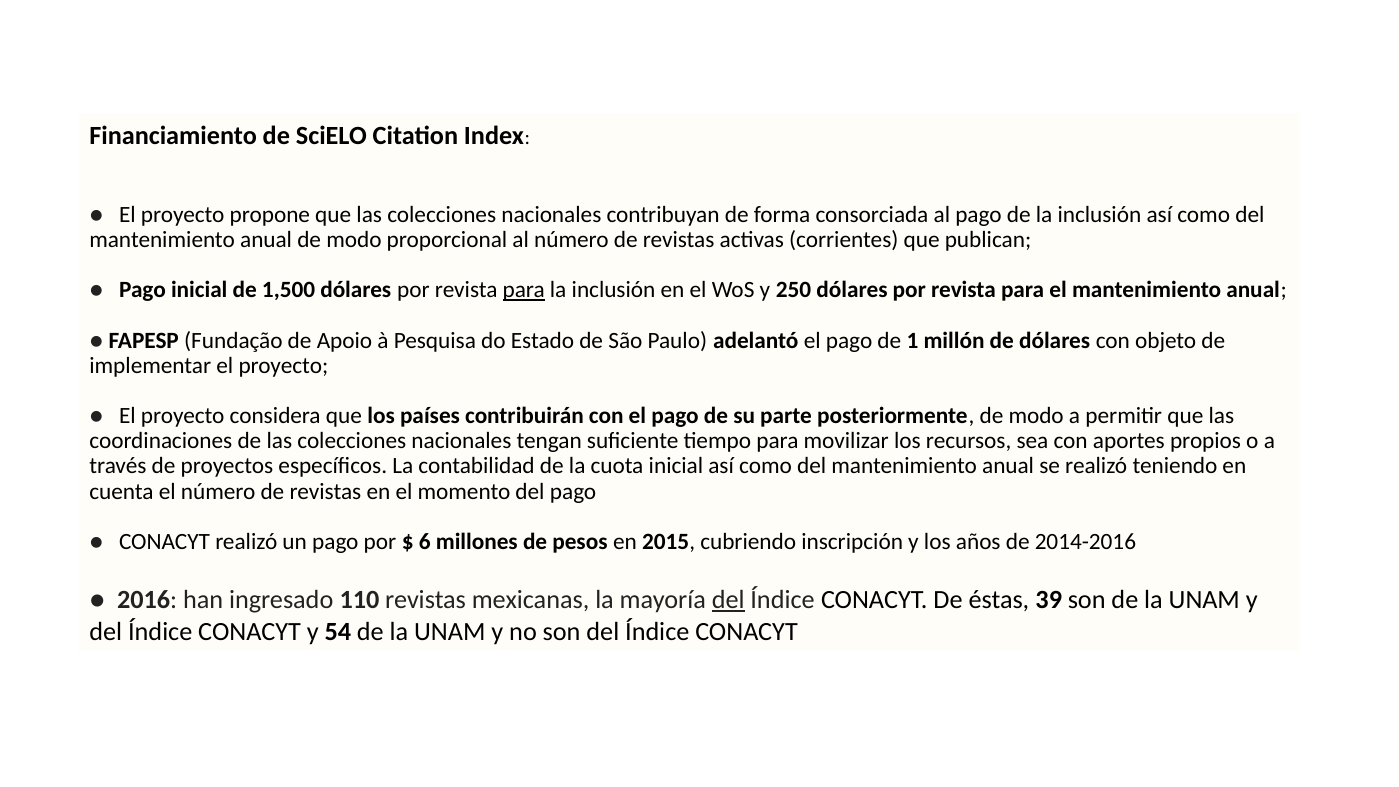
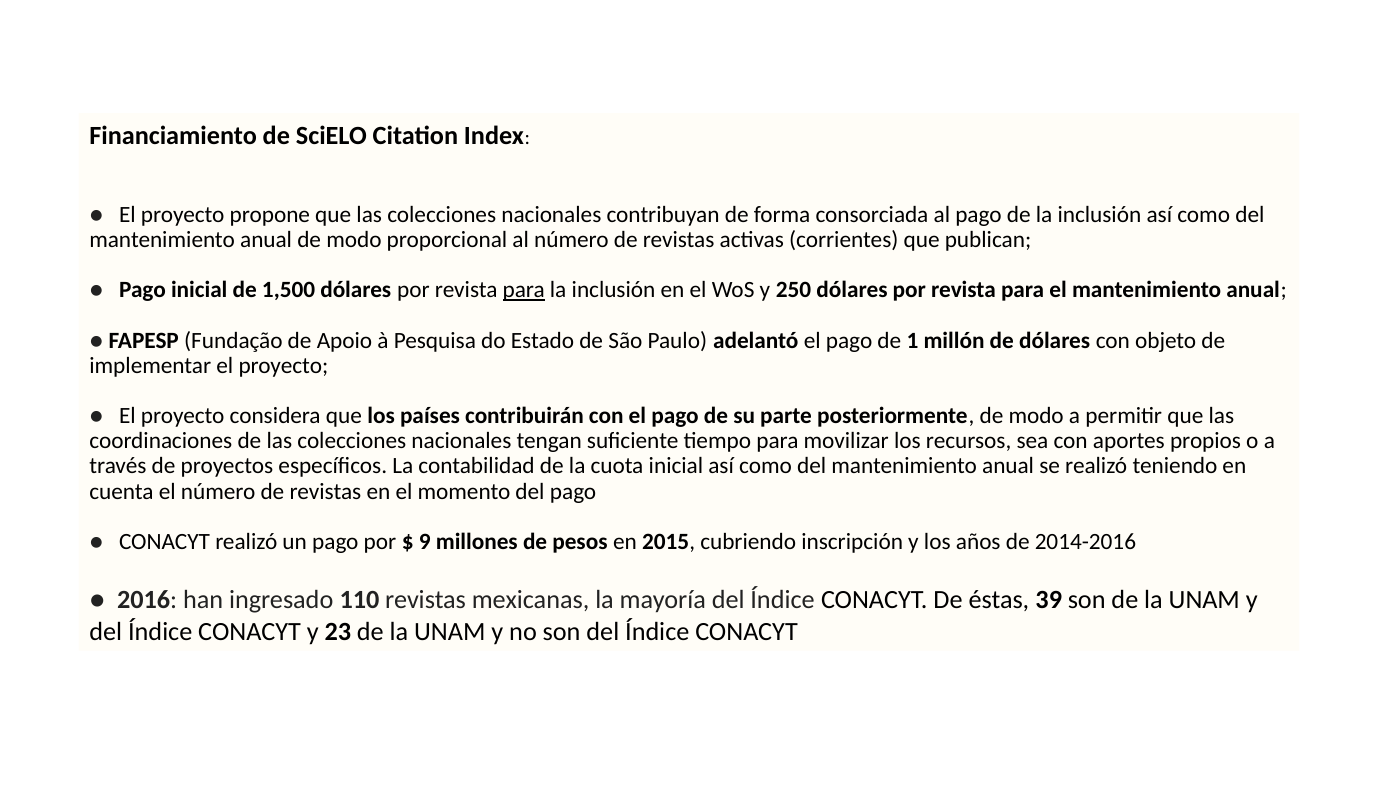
6: 6 -> 9 (425, 542)
del underline: present -> none (728, 600)
54: 54 -> 23 (338, 631)
